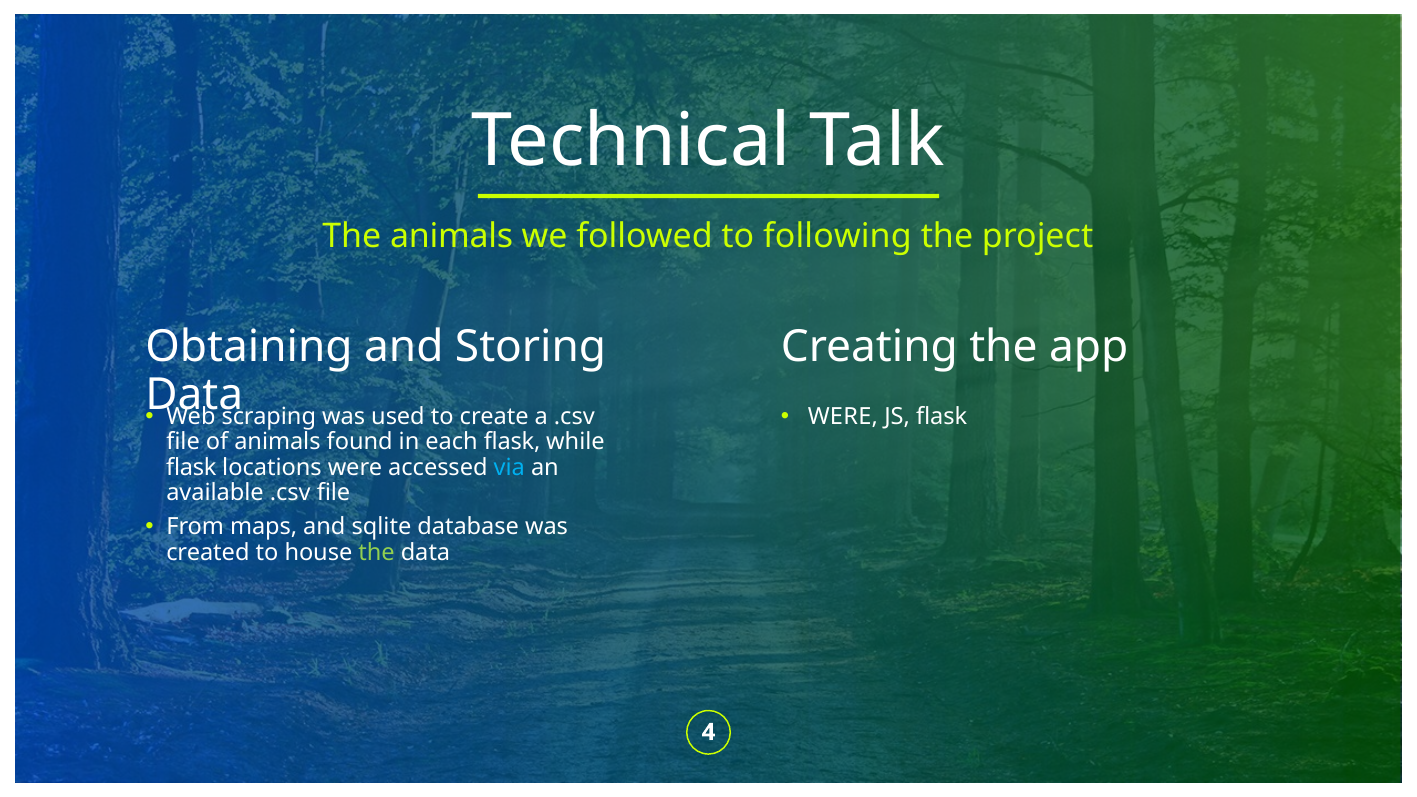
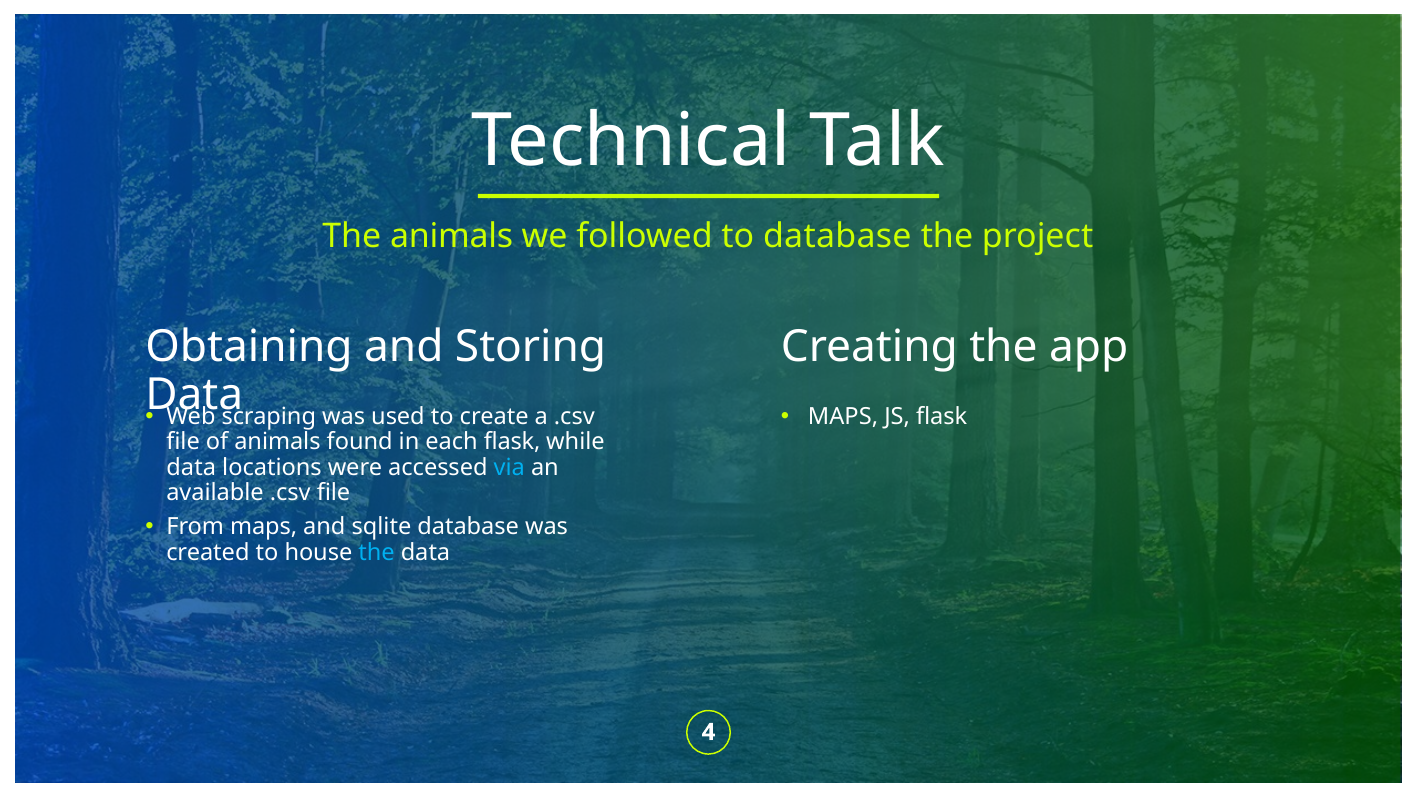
to following: following -> database (837, 237)
WERE: WERE -> MAPS (843, 416)
flask: flask -> data (191, 467)
the colour: light green -> light blue (377, 552)
